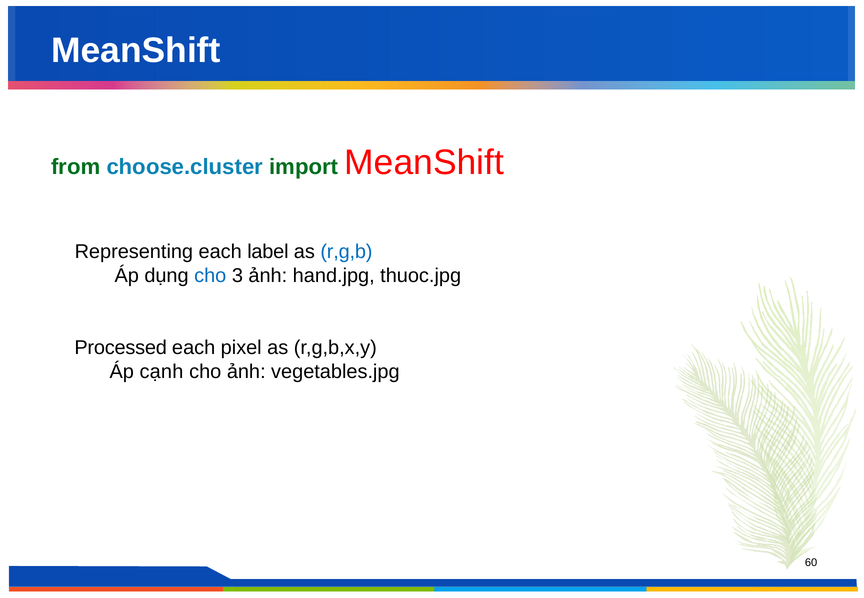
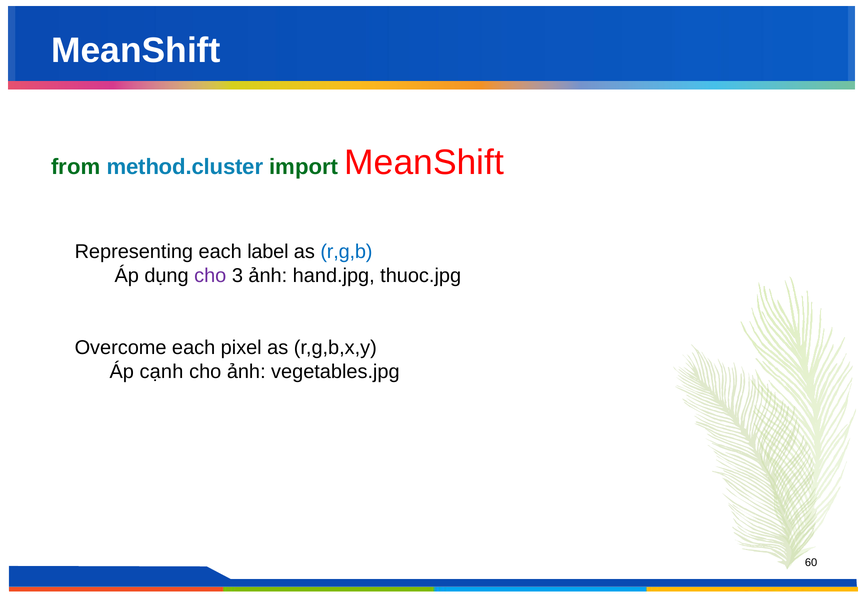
choose.cluster: choose.cluster -> method.cluster (185, 167)
cho colour: blue -> purple (210, 276)
Processed: Processed -> Overcome (121, 348)
